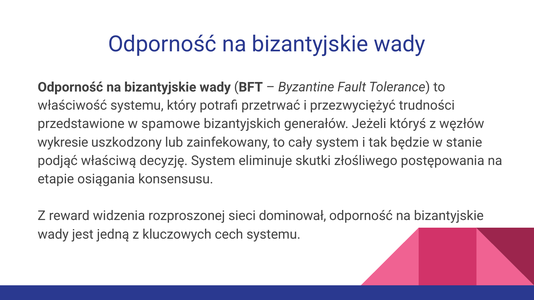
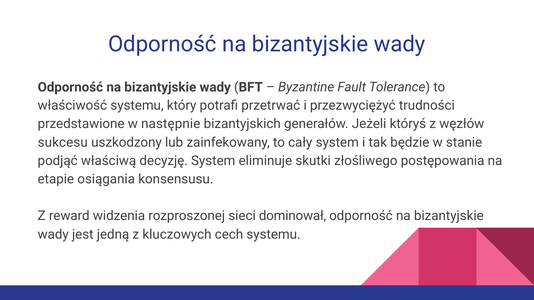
spamowe: spamowe -> następnie (171, 124)
wykresie: wykresie -> sukcesu (63, 143)
